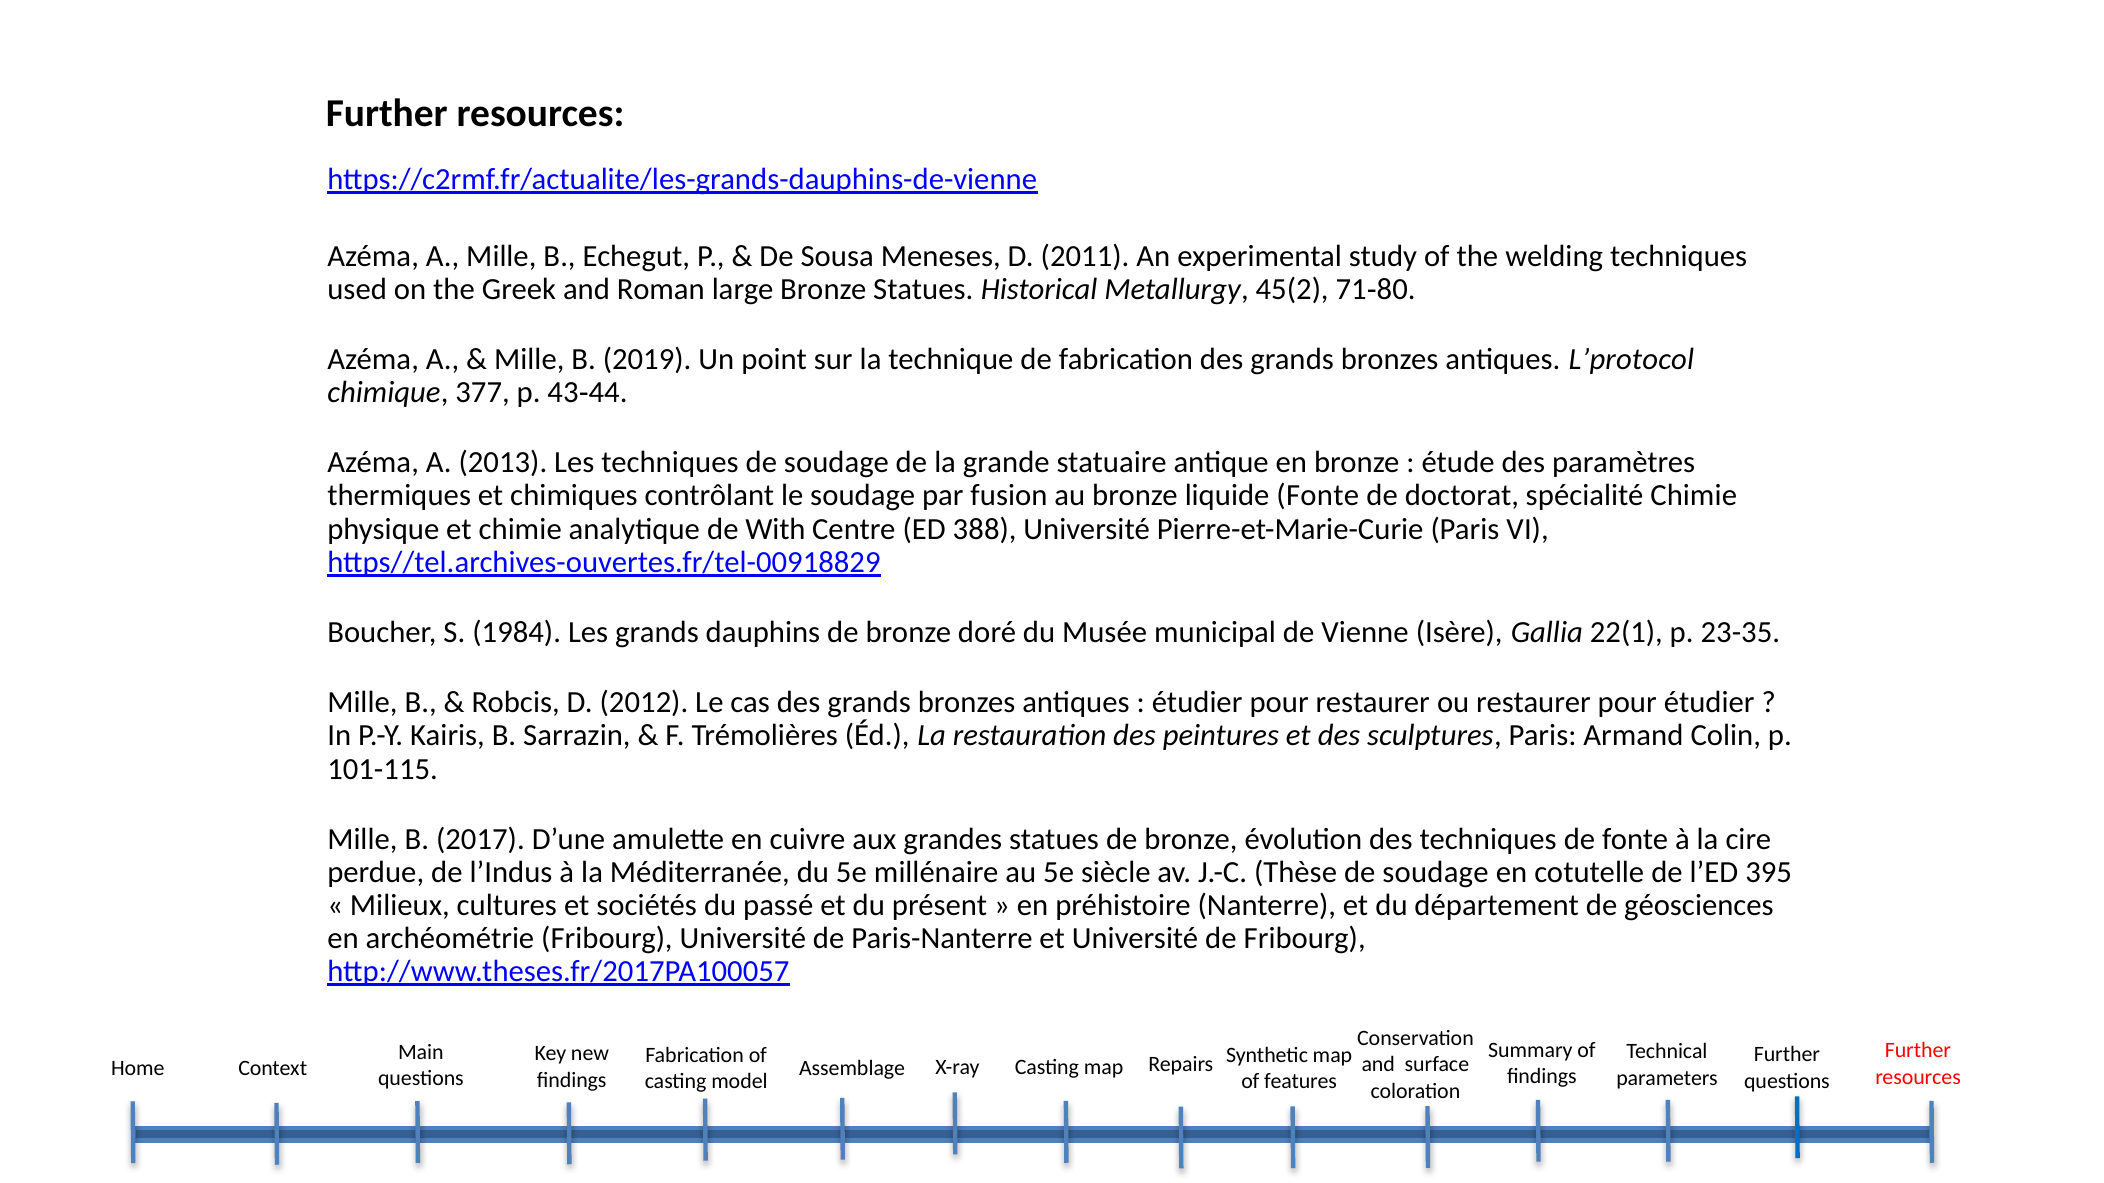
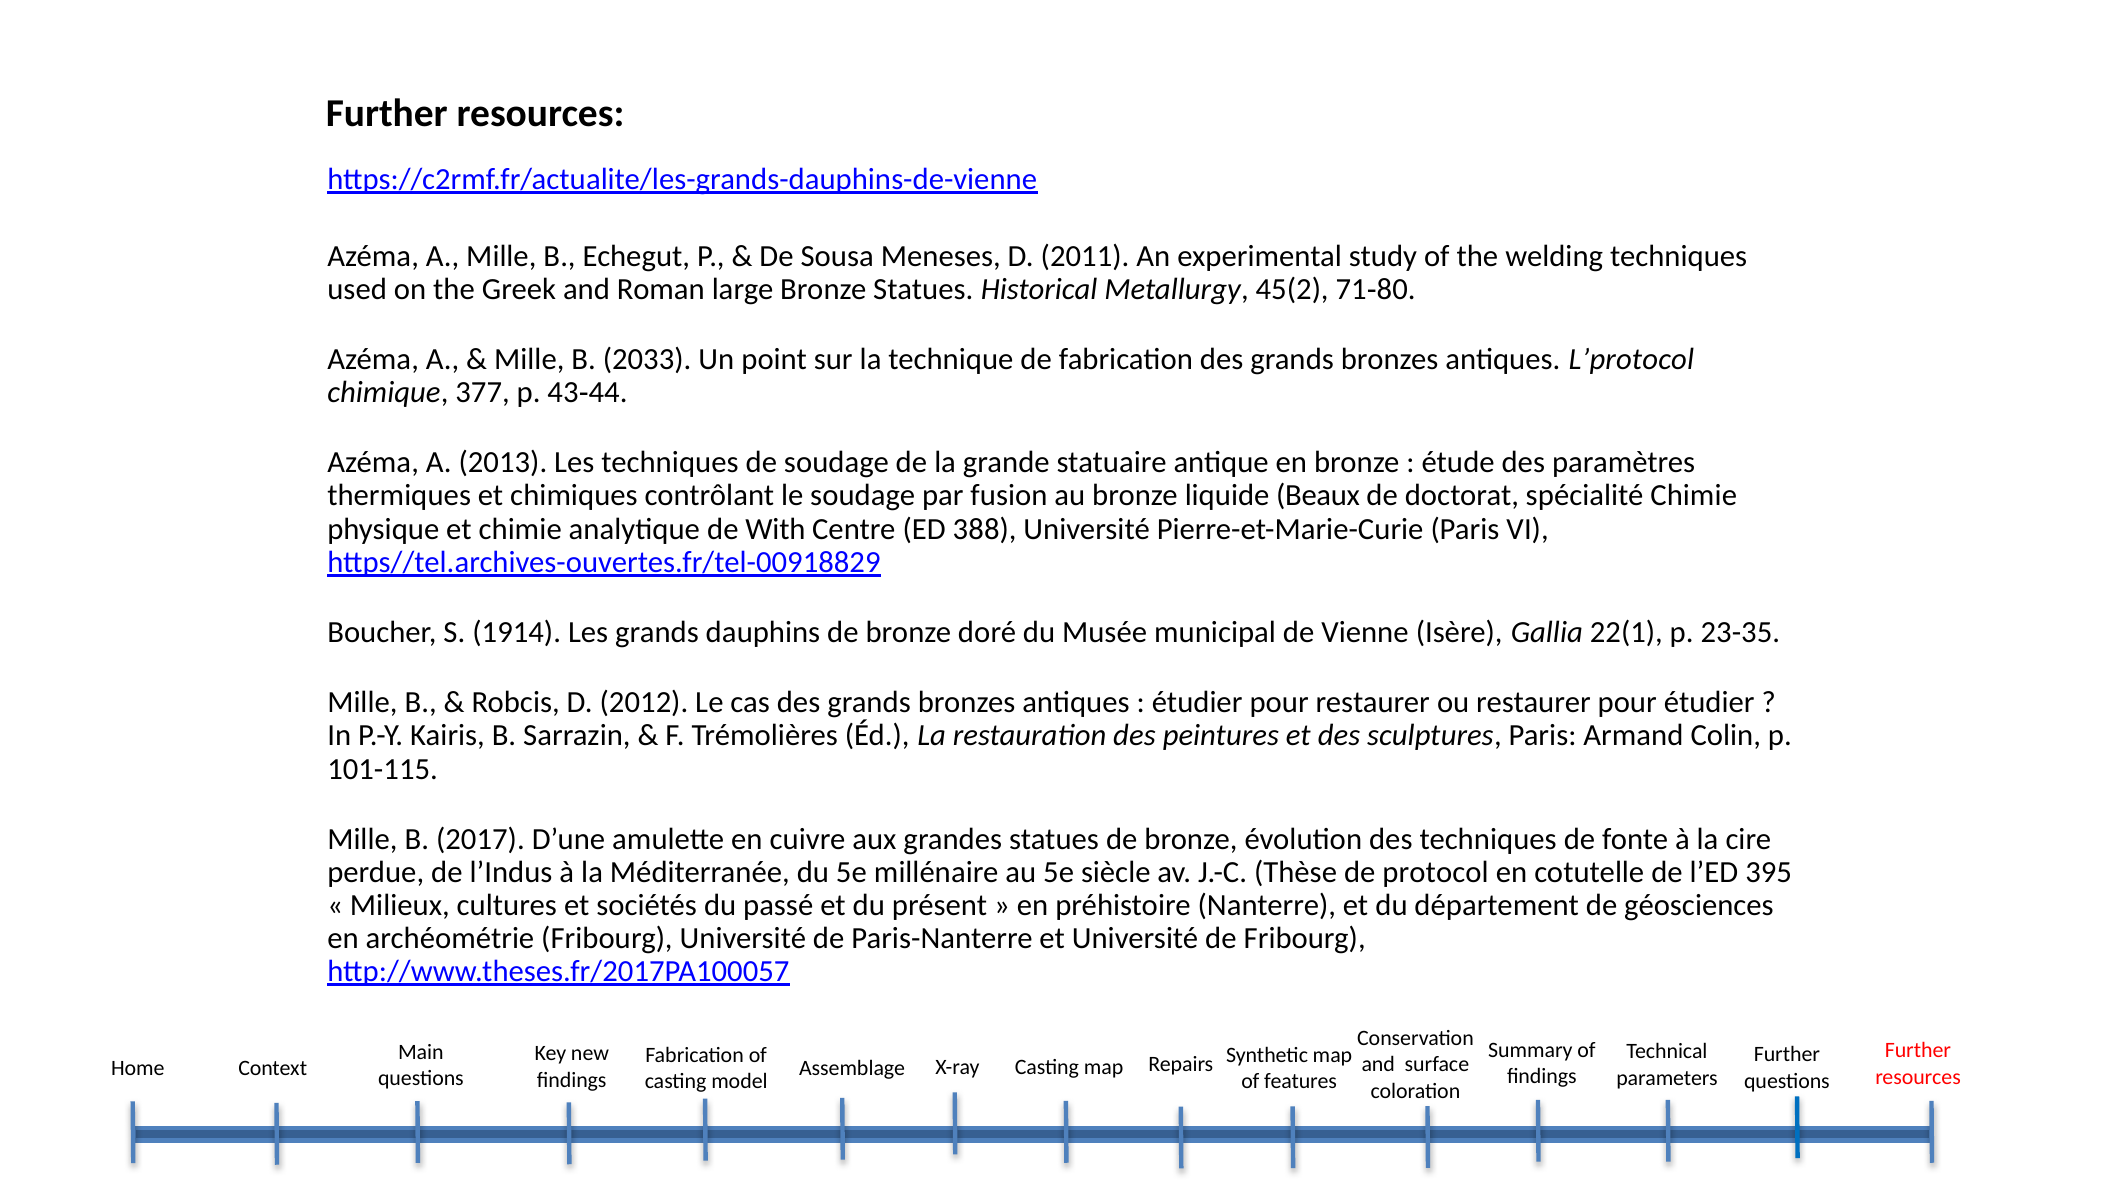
2019: 2019 -> 2033 (647, 360)
liquide Fonte: Fonte -> Beaux (1318, 496)
1984: 1984 -> 1914 (517, 633)
Thèse de soudage: soudage -> protocol (1436, 872)
